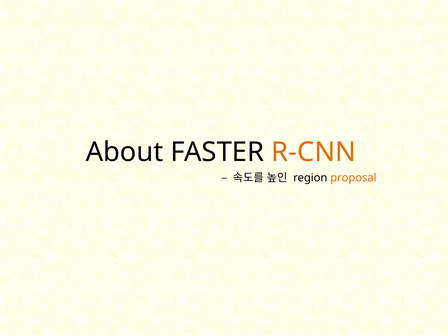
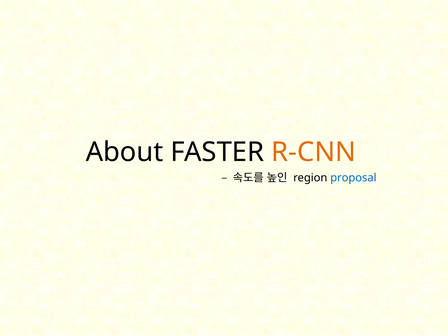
proposal colour: orange -> blue (353, 178)
